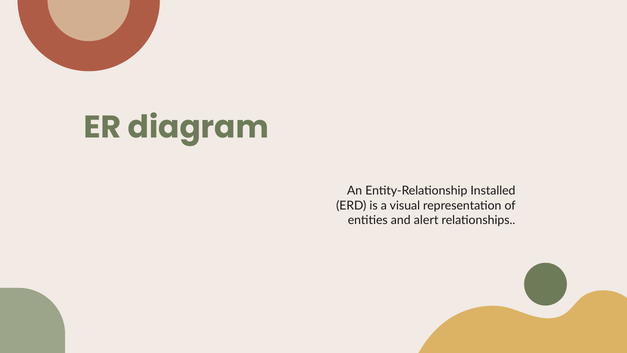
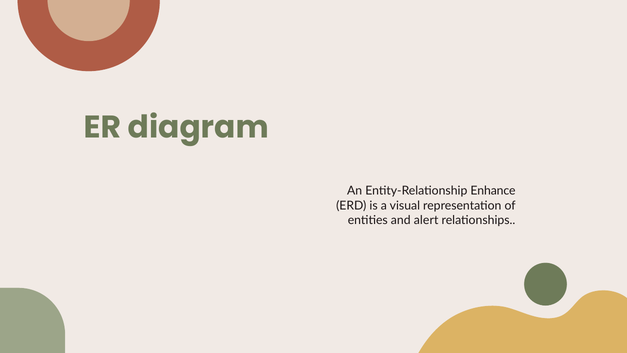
Installed: Installed -> Enhance (493, 191)
